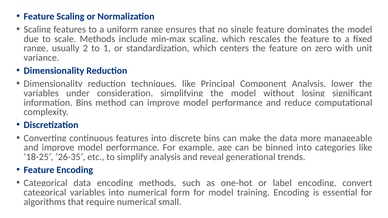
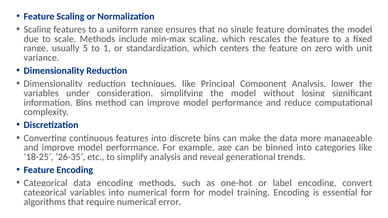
2: 2 -> 5 (85, 48)
small: small -> error (170, 202)
